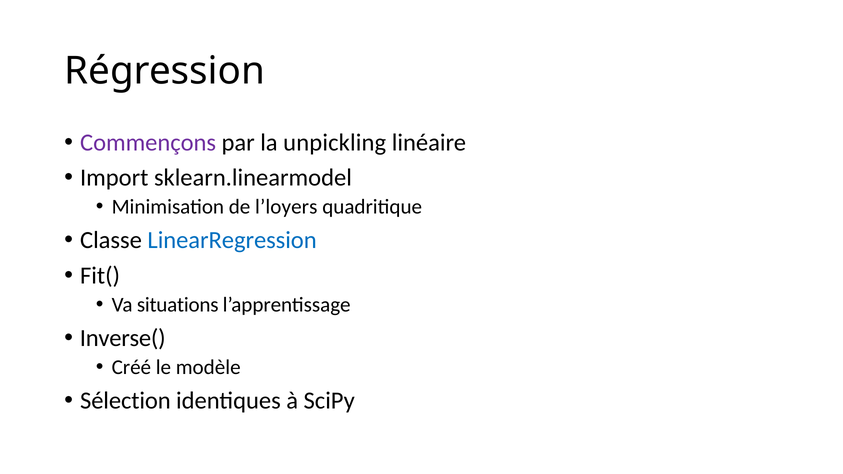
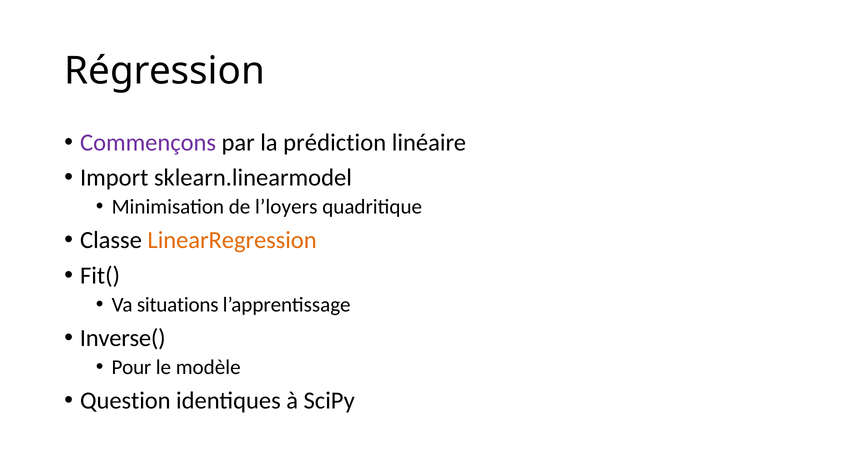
unpickling: unpickling -> prédiction (335, 143)
LinearRegression colour: blue -> orange (232, 240)
Créé: Créé -> Pour (131, 367)
Sélection: Sélection -> Question (125, 401)
